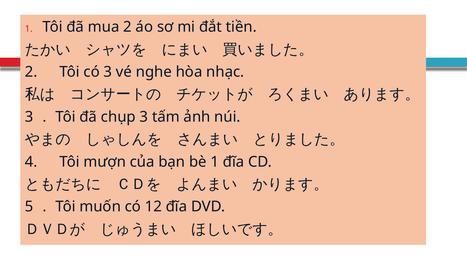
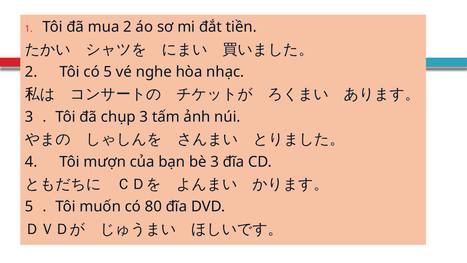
có 3: 3 -> 5 (108, 72)
bè 1: 1 -> 3 (215, 162)
12: 12 -> 80 (153, 206)
